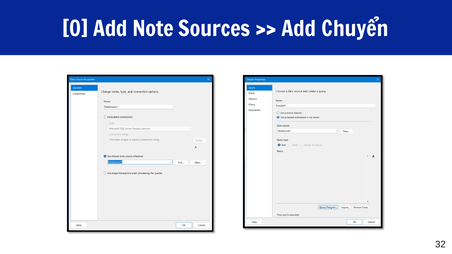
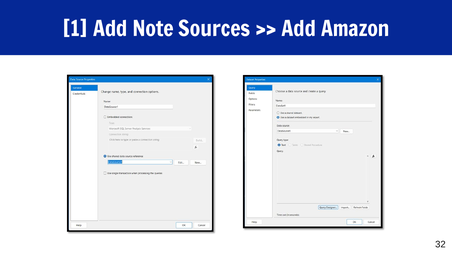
0: 0 -> 1 (75, 29)
Chuyển: Chuyển -> Amazon (355, 29)
